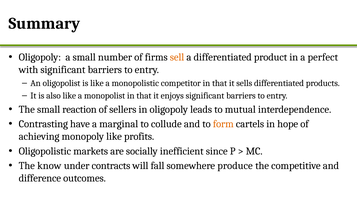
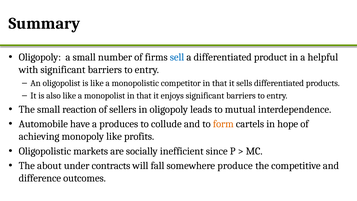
sell colour: orange -> blue (177, 57)
perfect: perfect -> helpful (323, 57)
Contrasting: Contrasting -> Automobile (43, 124)
marginal: marginal -> produces (119, 124)
know: know -> about (49, 166)
